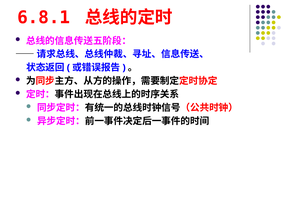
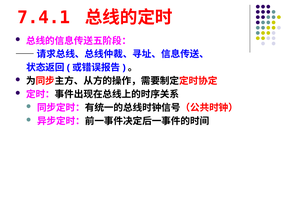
6.8.1: 6.8.1 -> 7.4.1 (44, 18)
